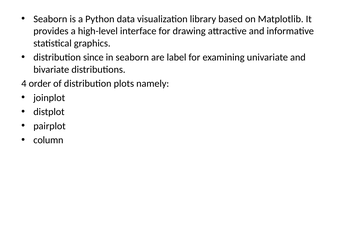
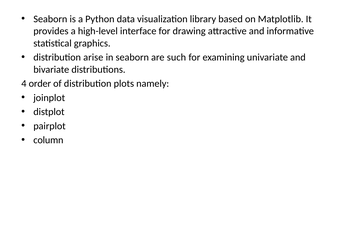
since: since -> arise (93, 57)
label: label -> such (176, 57)
